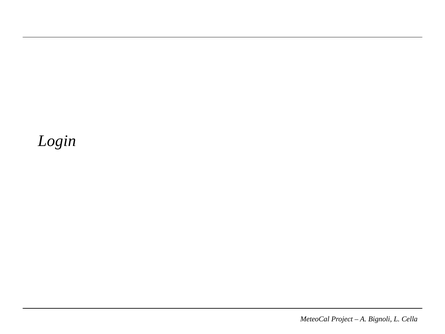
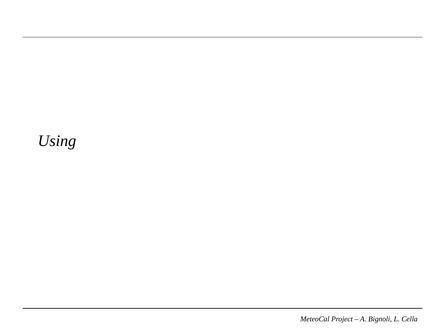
Login: Login -> Using (57, 141)
